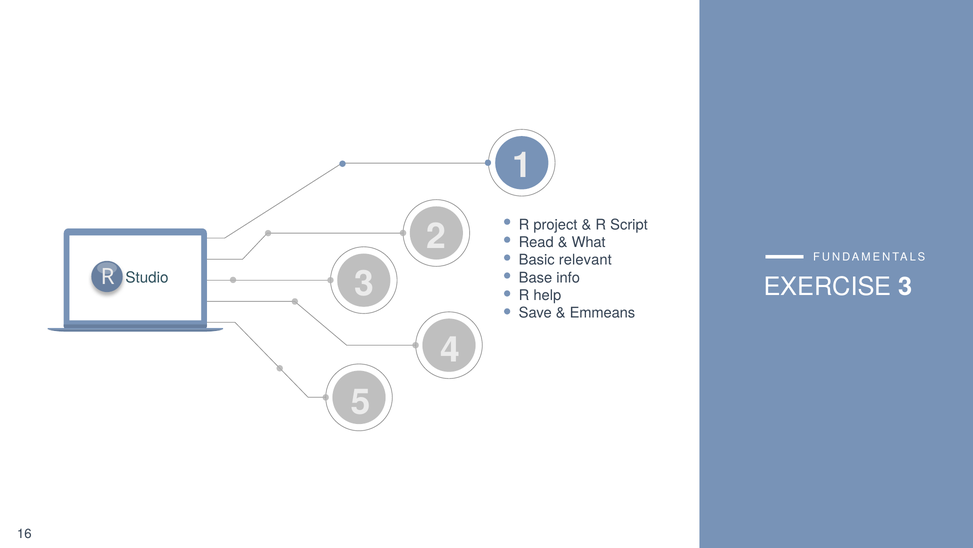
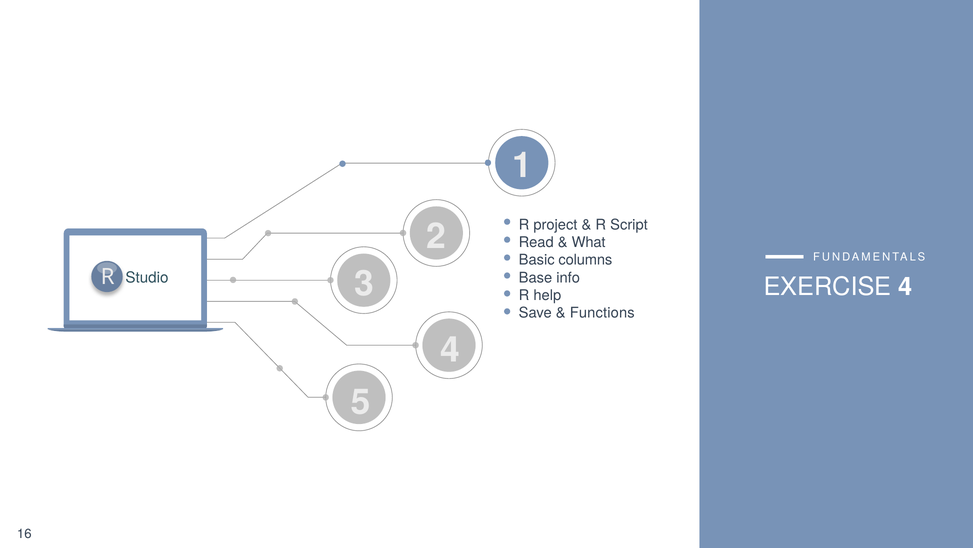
relevant: relevant -> columns (585, 260)
EXERCISE 3: 3 -> 4 (906, 286)
Emmeans: Emmeans -> Functions (602, 313)
